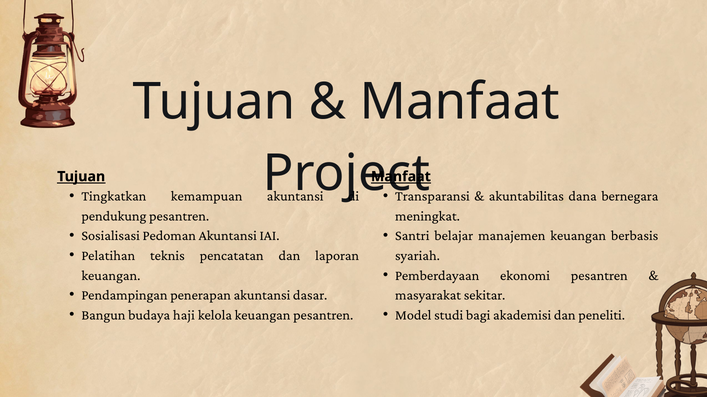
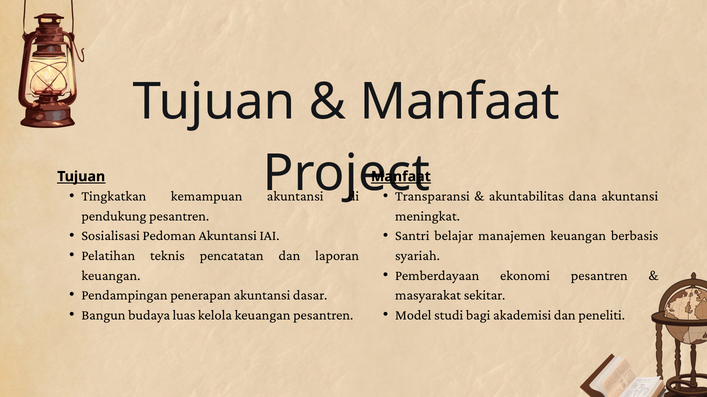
dana bernegara: bernegara -> akuntansi (630, 197)
haji: haji -> luas (184, 315)
